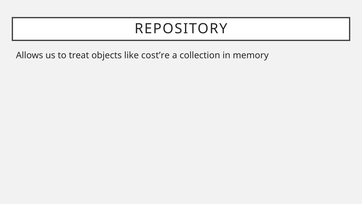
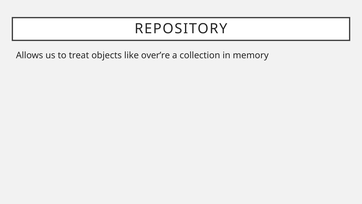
cost’re: cost’re -> over’re (156, 55)
